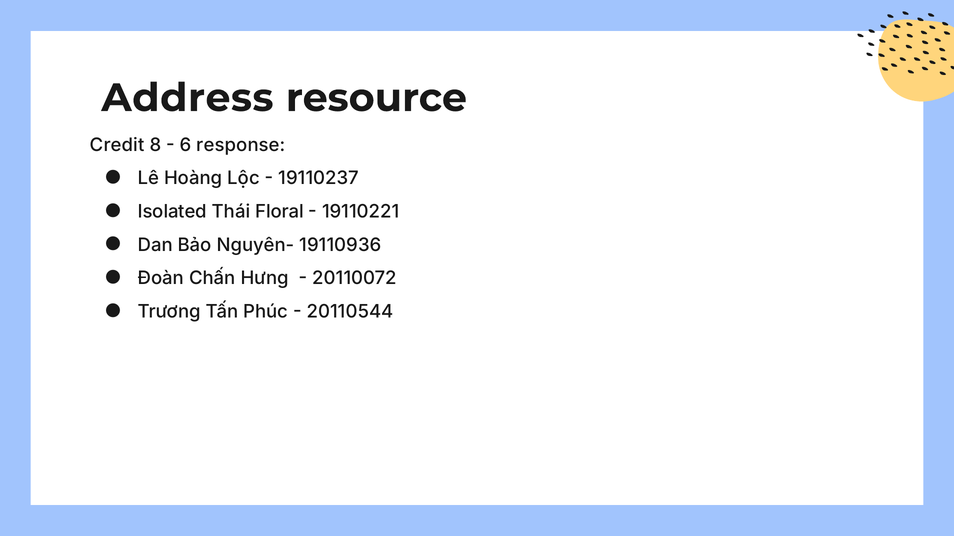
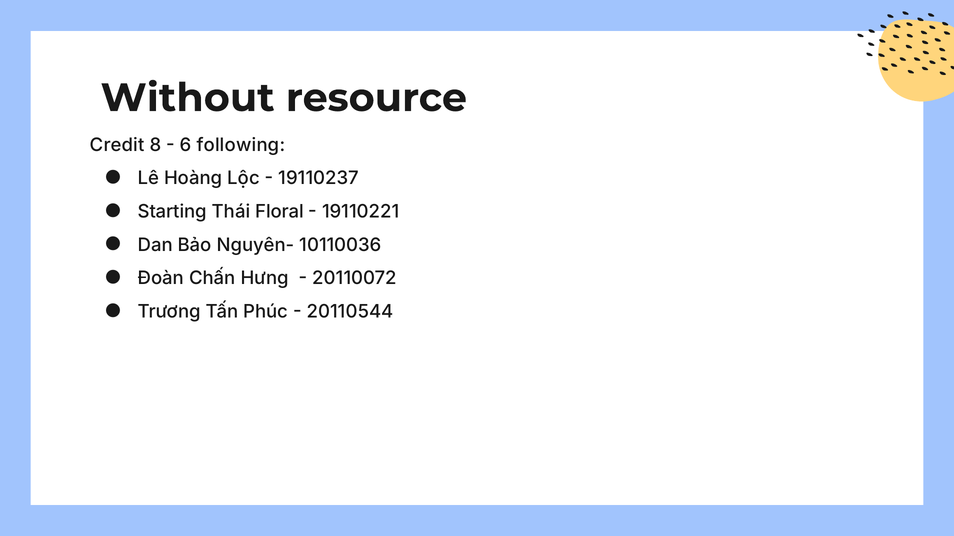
Address: Address -> Without (188, 98)
response: response -> following (241, 145)
Isolated: Isolated -> Starting (172, 212)
19110936: 19110936 -> 10110036 (341, 245)
